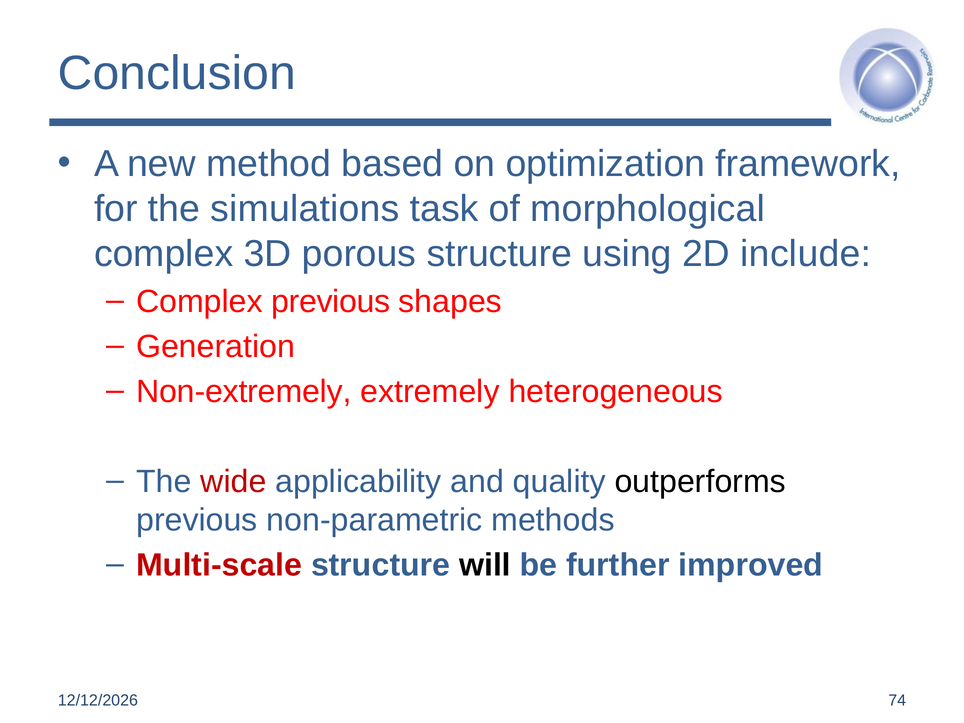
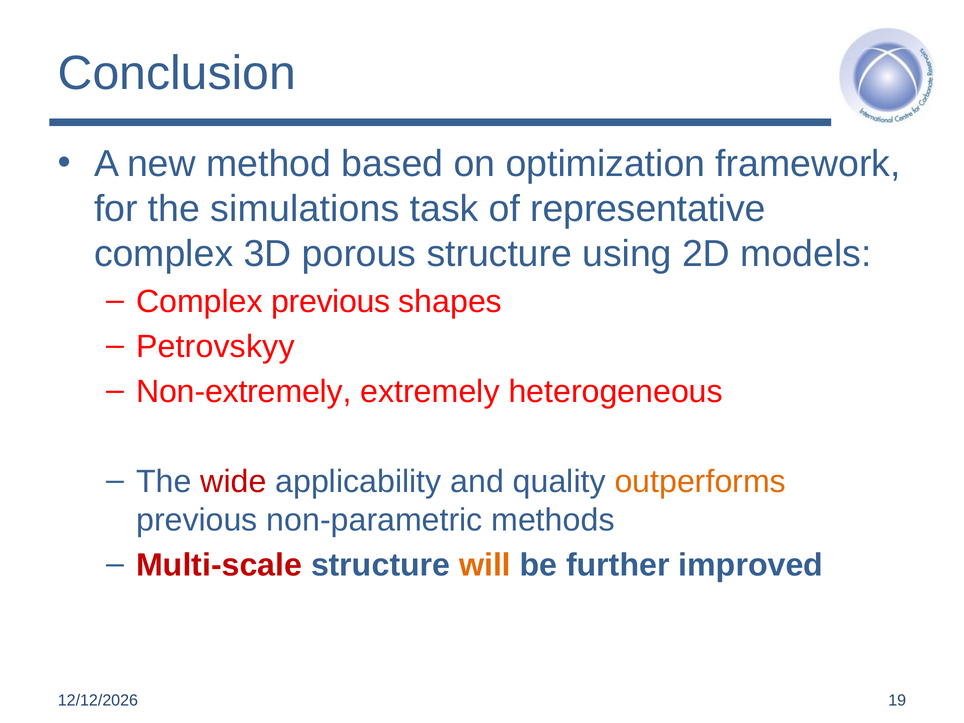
morphological: morphological -> representative (648, 209)
include: include -> models (806, 254)
Generation: Generation -> Petrovskyy (215, 347)
outperforms colour: black -> orange (700, 481)
will colour: black -> orange (485, 565)
74: 74 -> 19 (897, 701)
